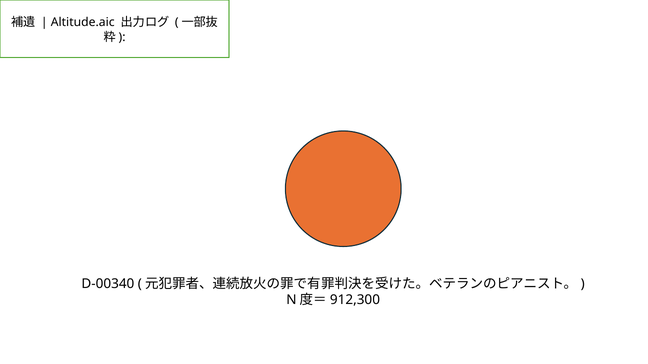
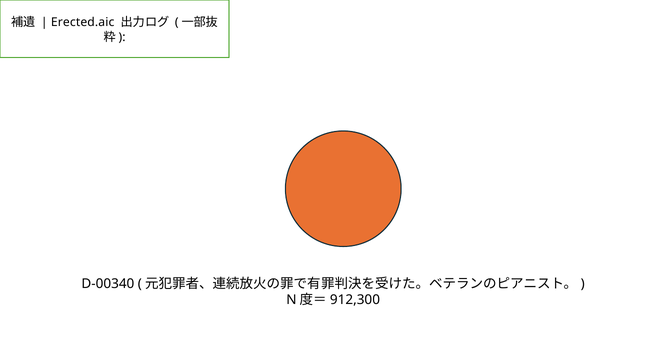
Altitude.aic: Altitude.aic -> Erected.aic (83, 22)
